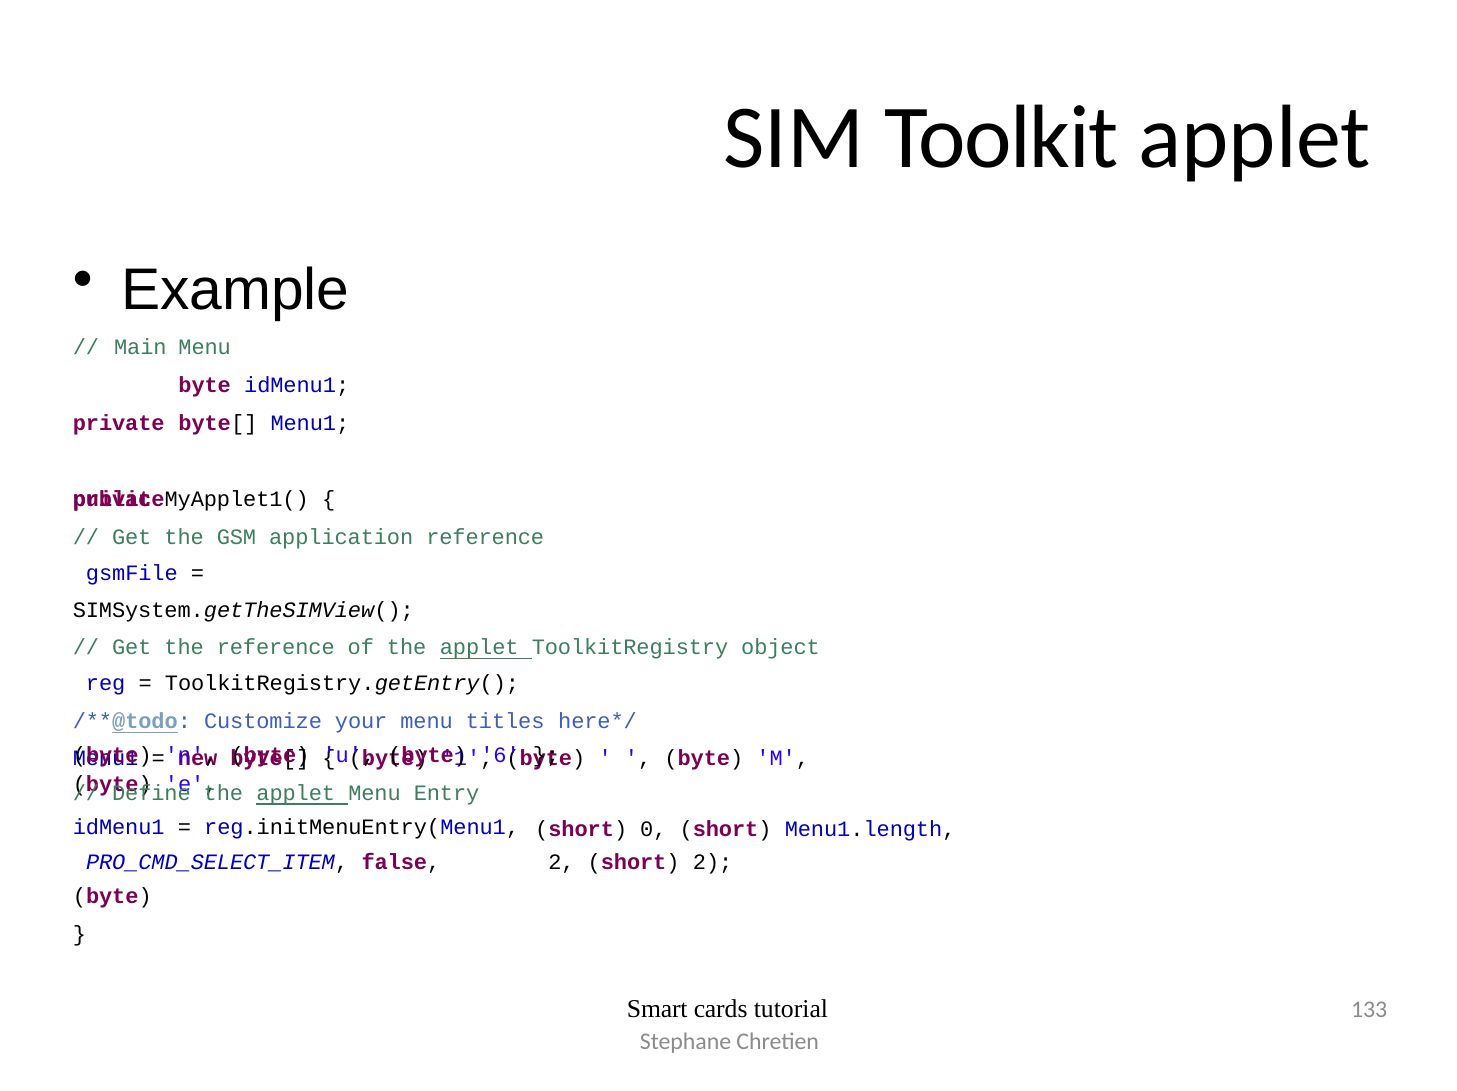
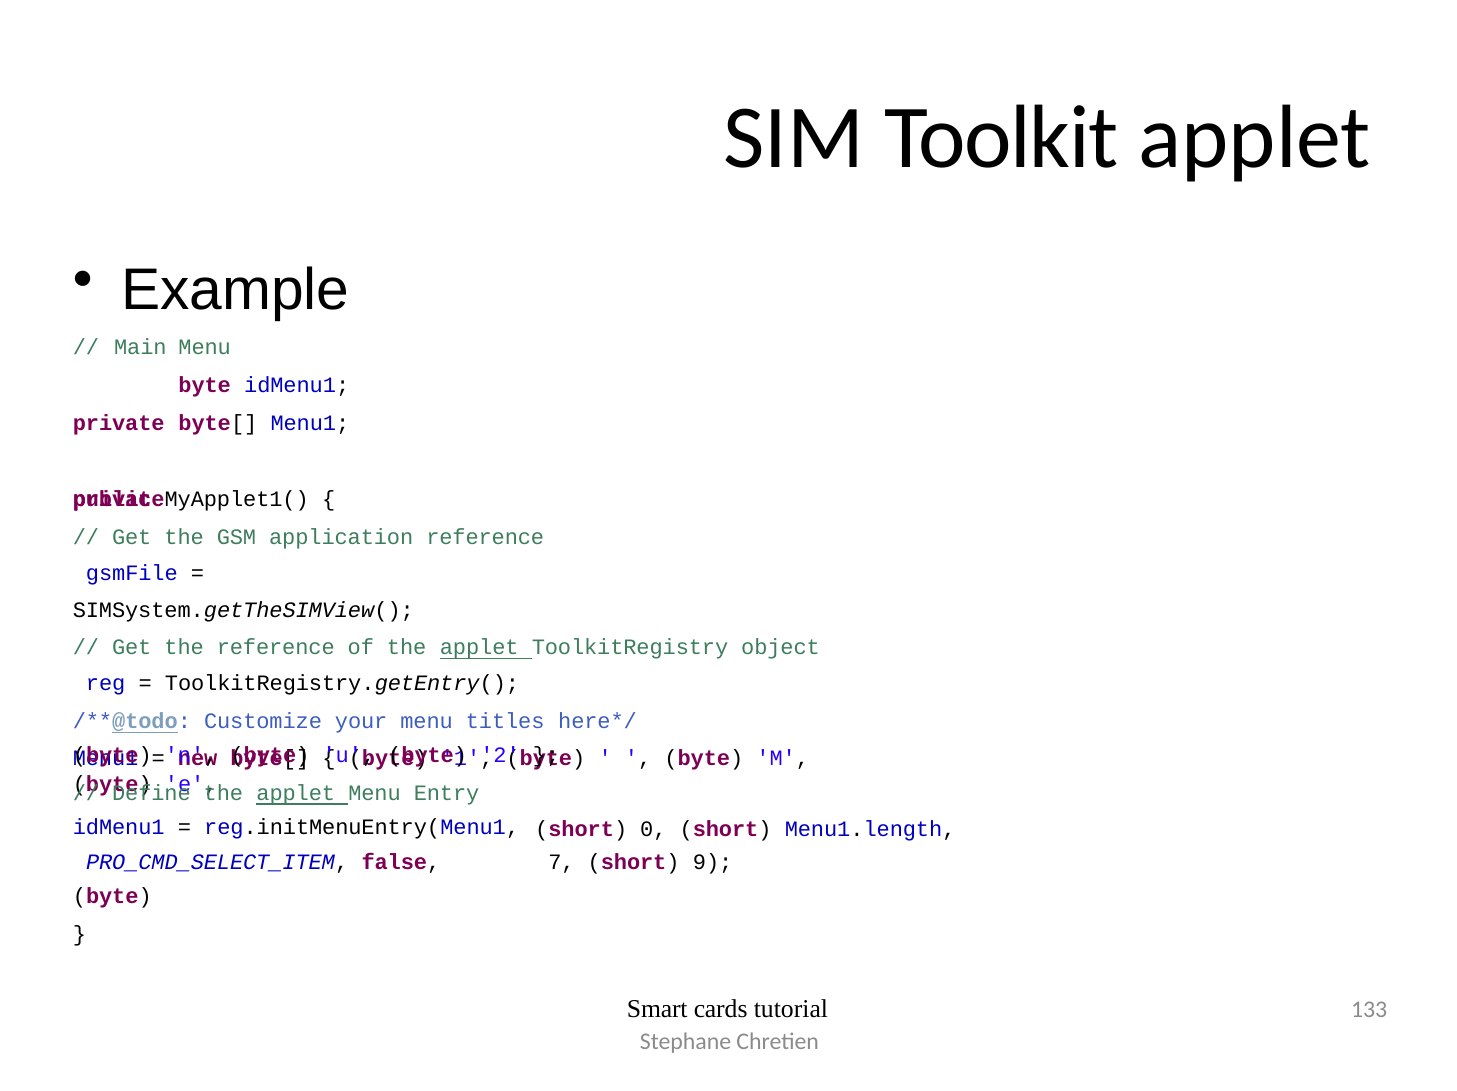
6: 6 -> 2 (500, 756)
2: 2 -> 7 (561, 862)
short 2: 2 -> 9 (713, 862)
